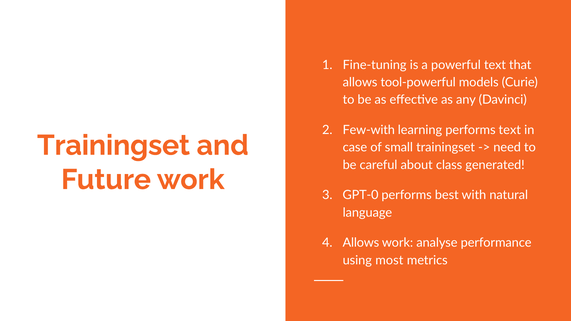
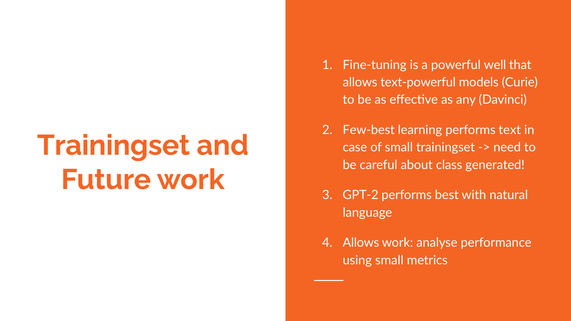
powerful text: text -> well (495, 65)
tool-powerful: tool-powerful -> text-powerful (418, 82)
Few-with: Few-with -> Few-best (369, 130)
GPT-0: GPT-0 -> GPT-2 (361, 195)
using most: most -> small (389, 260)
